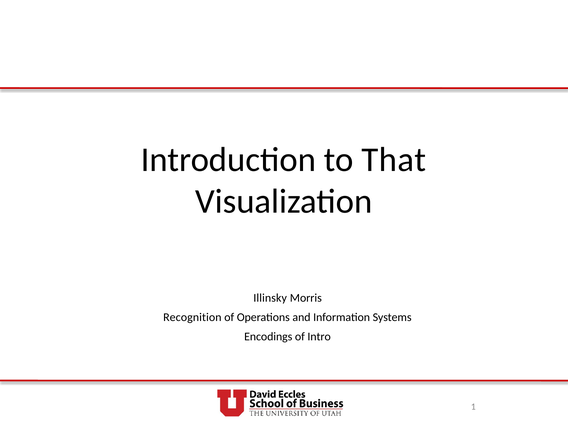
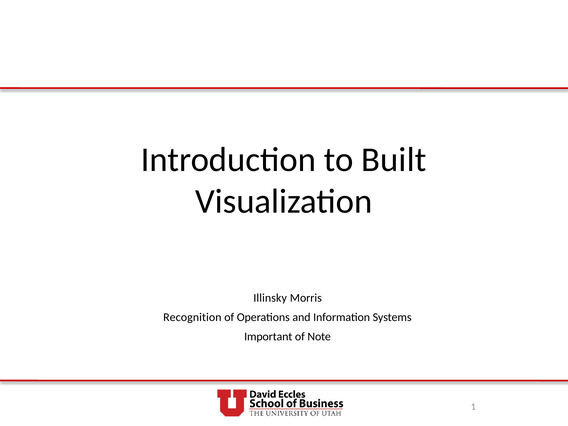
That: That -> Built (394, 160)
Encodings: Encodings -> Important (268, 337)
Intro: Intro -> Note (319, 337)
